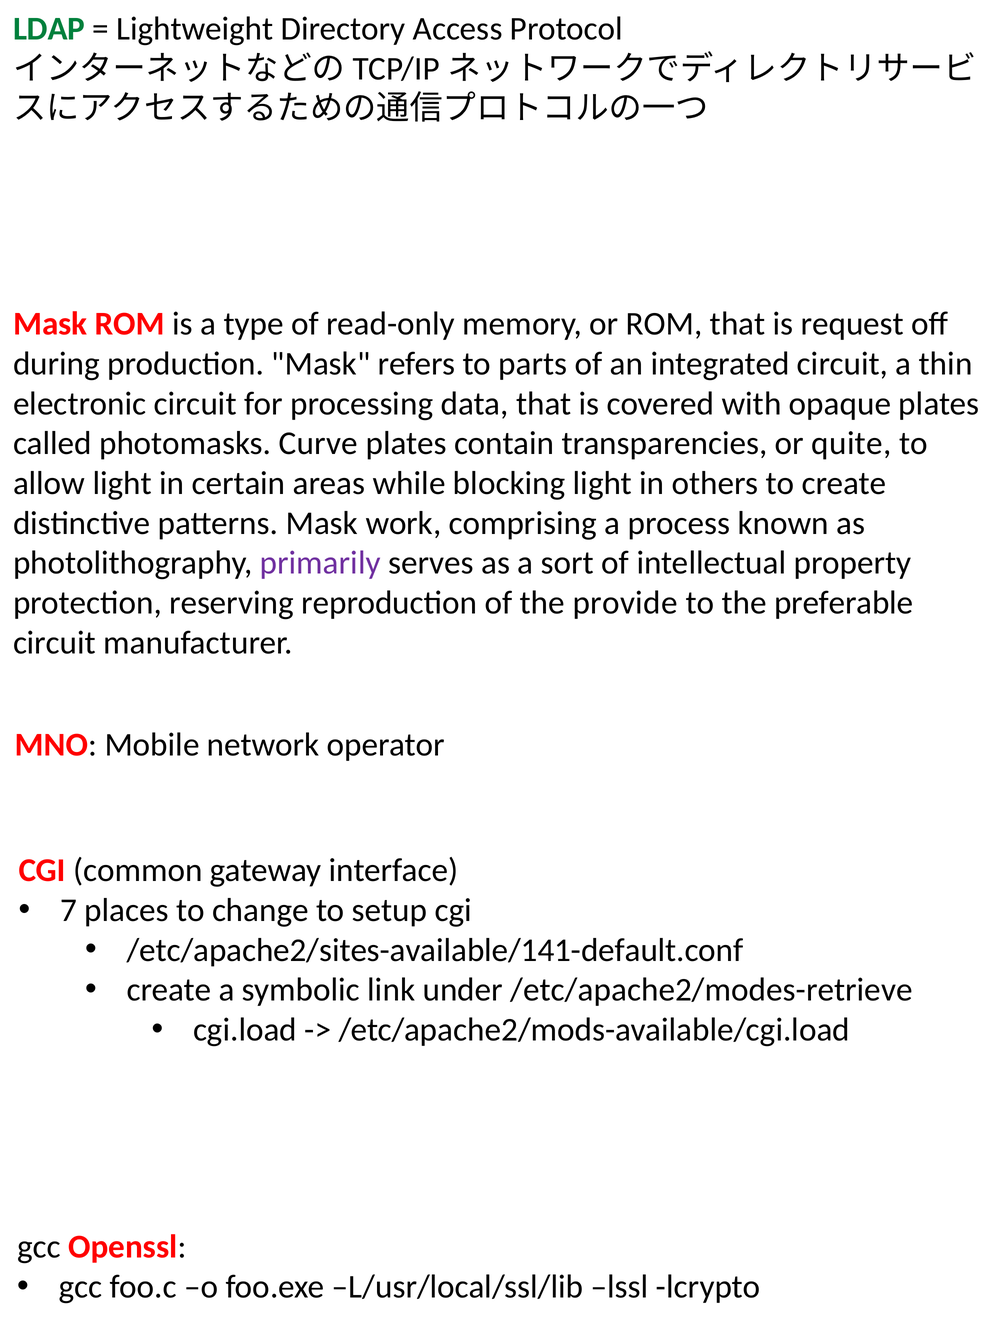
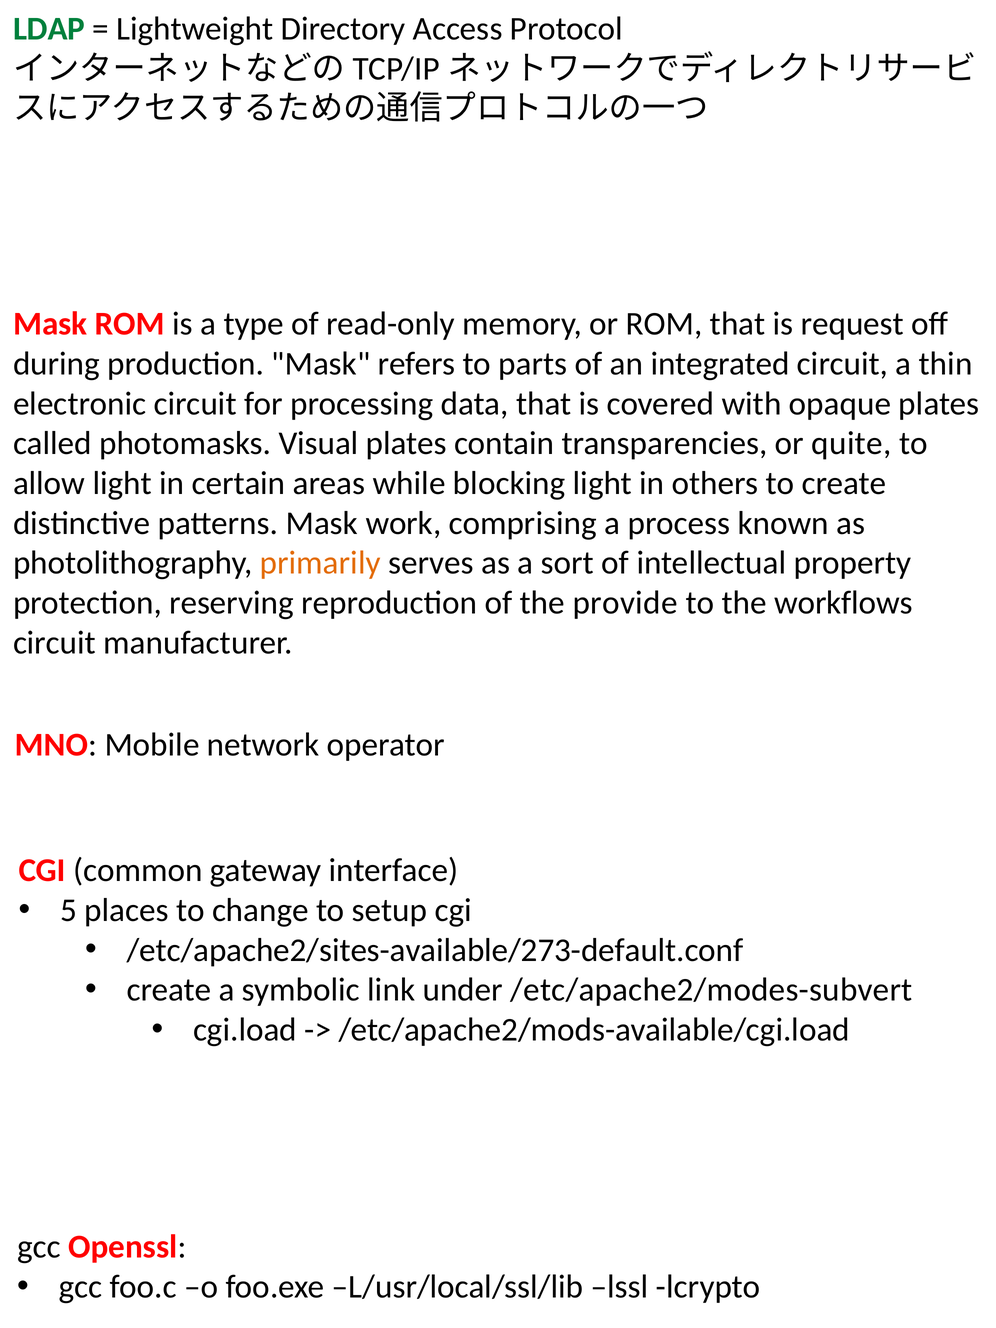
Curve: Curve -> Visual (319, 443)
primarily colour: purple -> orange (320, 563)
preferable: preferable -> workflows (843, 603)
7: 7 -> 5 (69, 910)
/etc/apache2/sites-available/141-default.conf: /etc/apache2/sites-available/141-default.conf -> /etc/apache2/sites-available/273-default.conf (435, 950)
/etc/apache2/modes-retrieve: /etc/apache2/modes-retrieve -> /etc/apache2/modes-subvert (711, 990)
